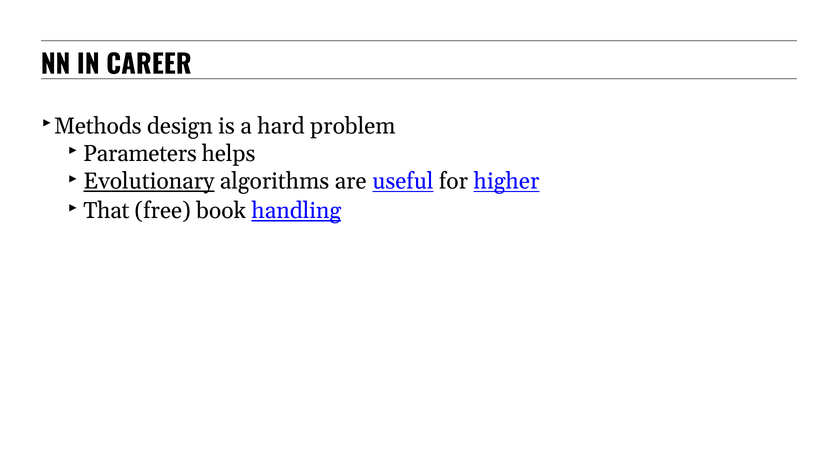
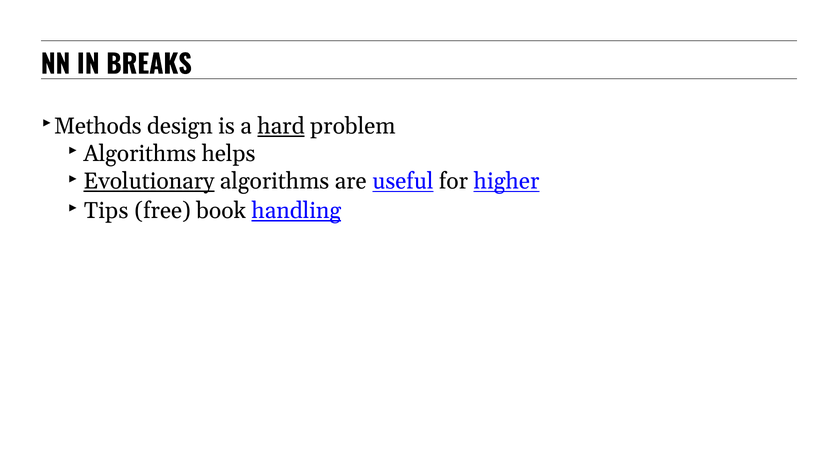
CAREER: CAREER -> BREAKS (149, 65)
hard underline: none -> present (281, 126)
Parameters: Parameters -> Algorithms (140, 154)
That: That -> Tips (106, 210)
